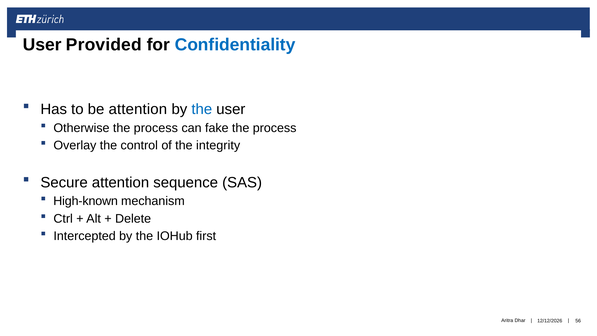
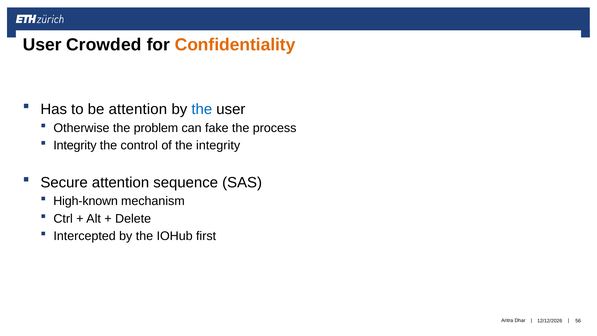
Provided: Provided -> Crowded (104, 45)
Confidentiality colour: blue -> orange (235, 45)
Otherwise the process: process -> problem (156, 128)
Overlay: Overlay -> Integrity (75, 145)
